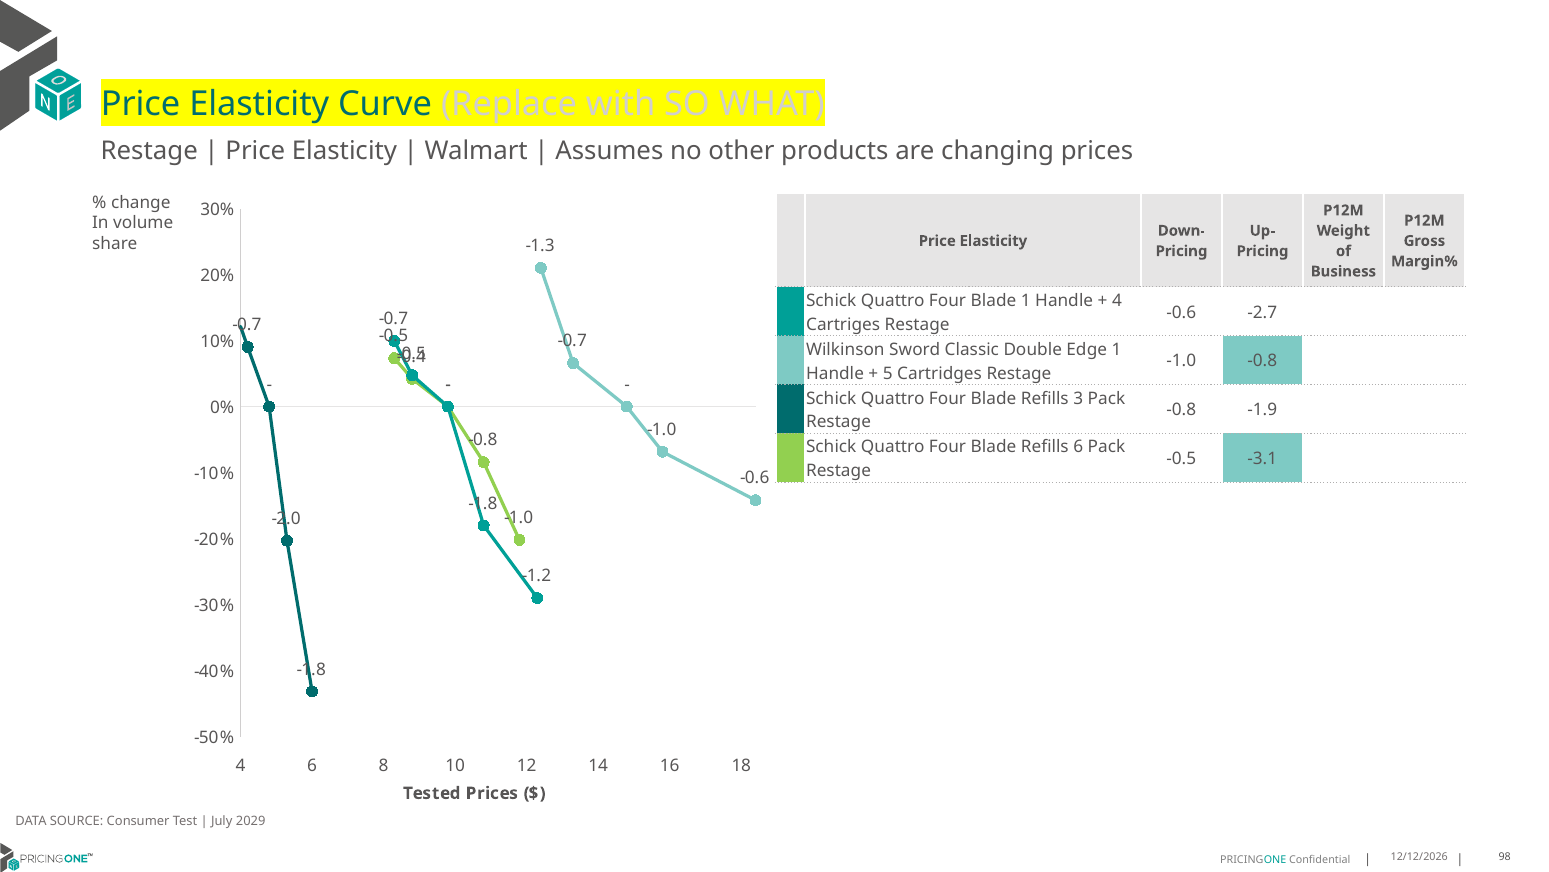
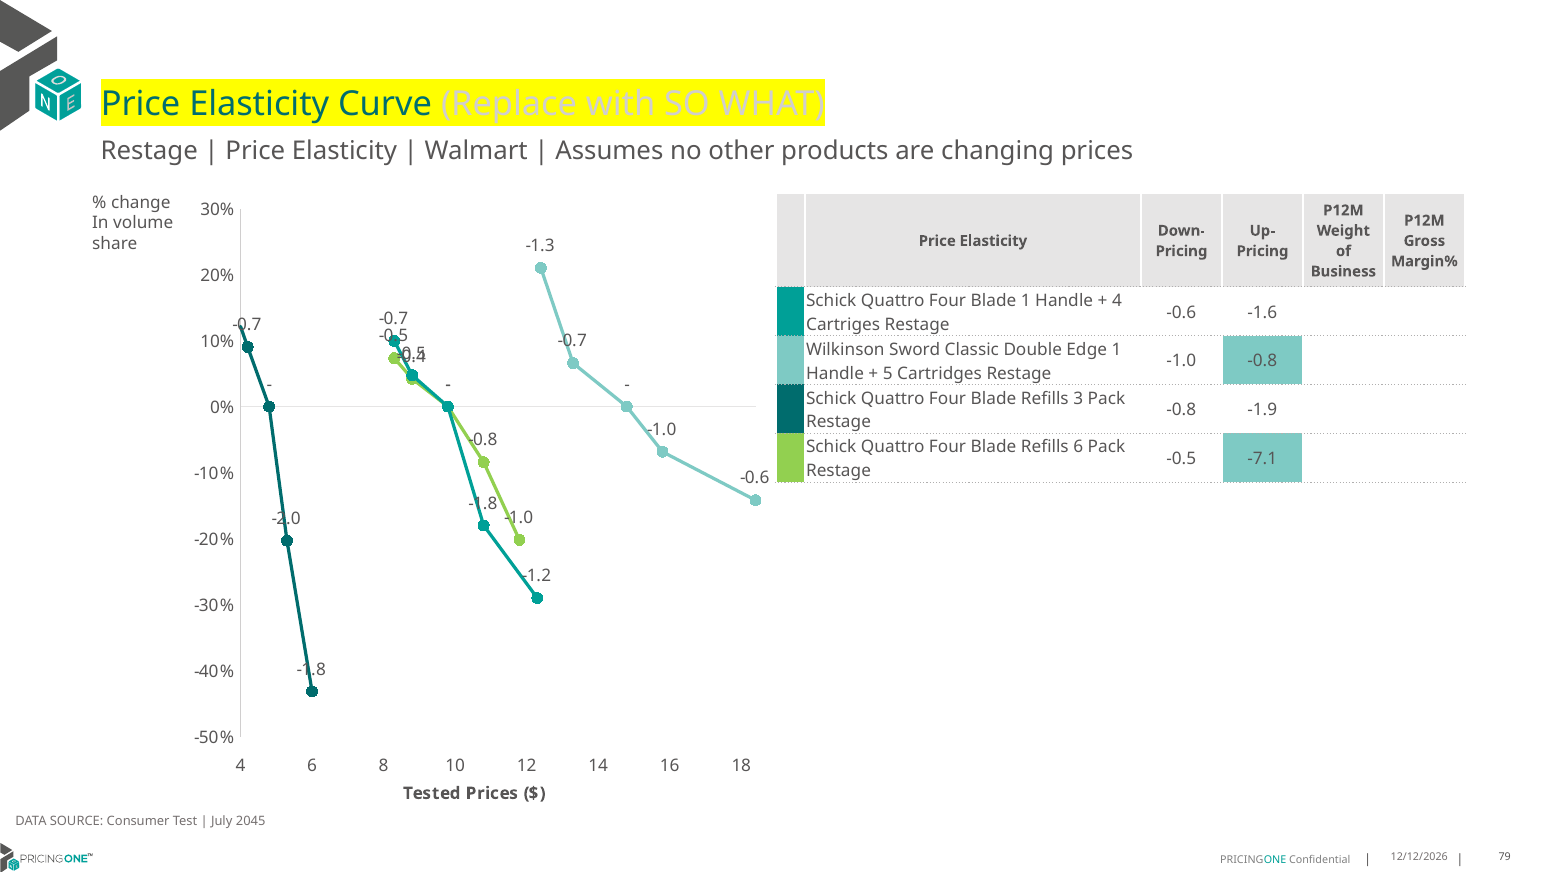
-2.7: -2.7 -> -1.6 (1262, 312)
-3.1: -3.1 -> -7.1 (1262, 458)
2029: 2029 -> 2045 (251, 821)
98: 98 -> 79 (1505, 857)
